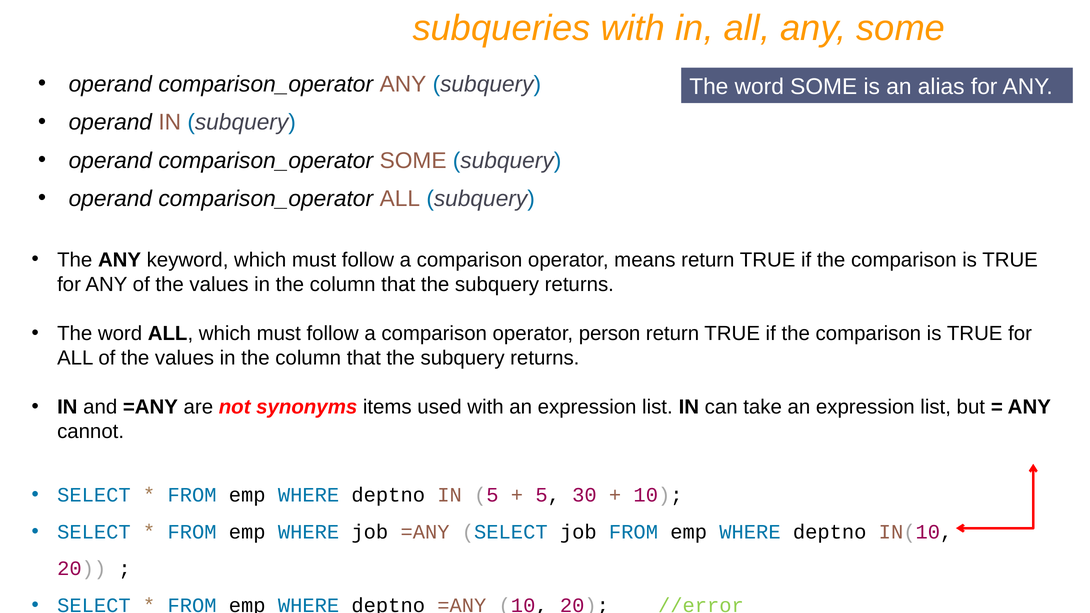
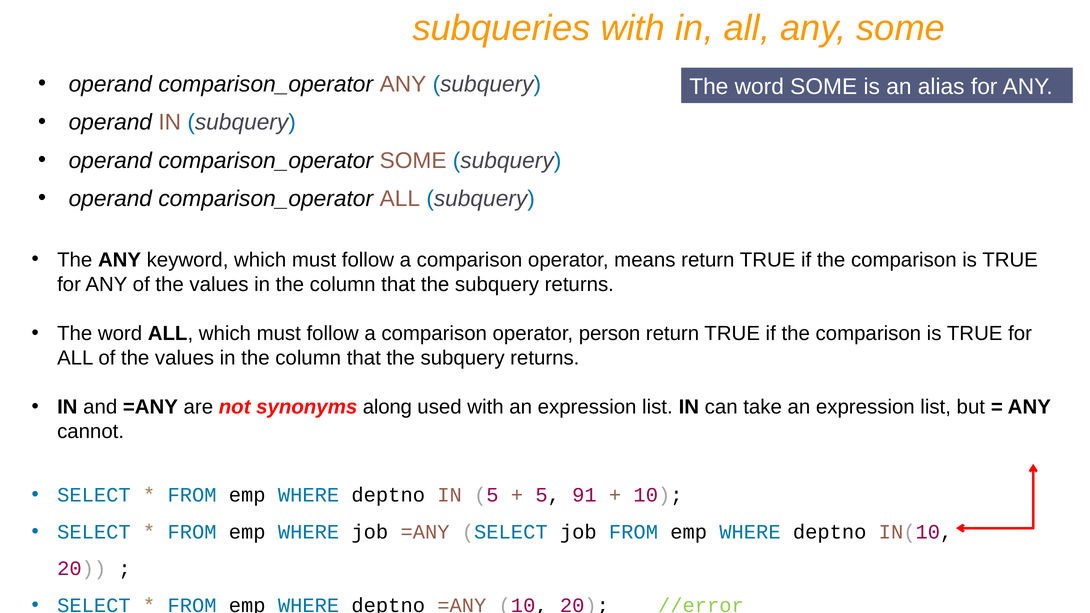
items: items -> along (387, 407)
30: 30 -> 91 (584, 495)
